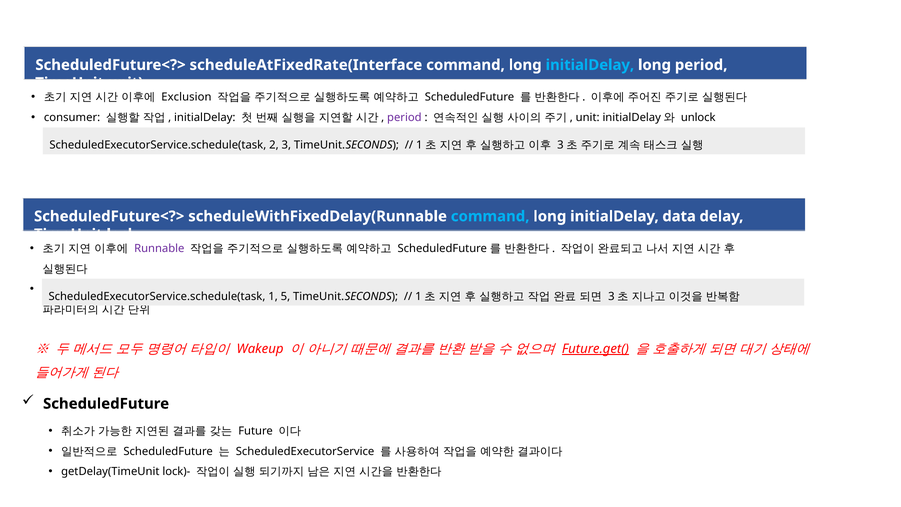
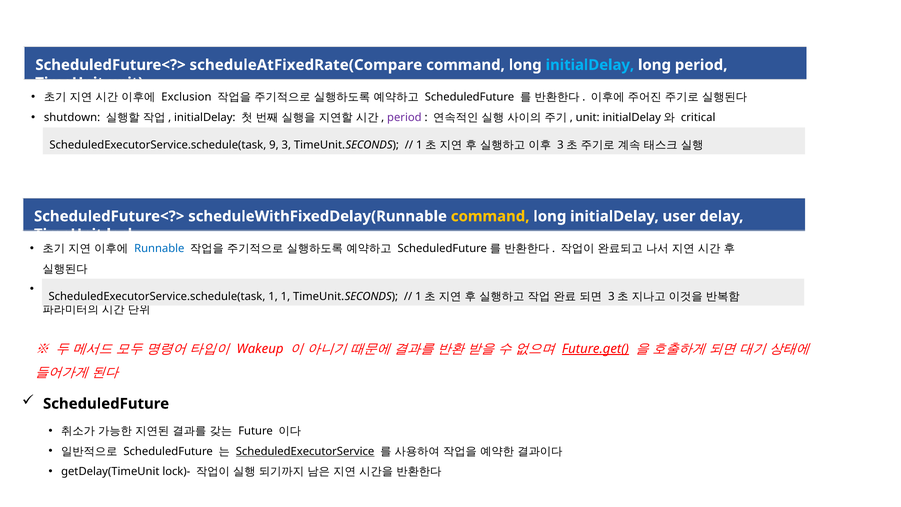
scheduleAtFixedRate(Interface: scheduleAtFixedRate(Interface -> scheduleAtFixedRate(Compare (306, 65)
consumer: consumer -> shutdown (72, 117)
unlock: unlock -> critical (698, 117)
2: 2 -> 9 (274, 145)
command colour: light blue -> yellow (490, 216)
data: data -> user (679, 216)
Runnable colour: purple -> blue (159, 248)
1 5: 5 -> 1 (285, 296)
ScheduledExecutorService underline: none -> present (305, 451)
